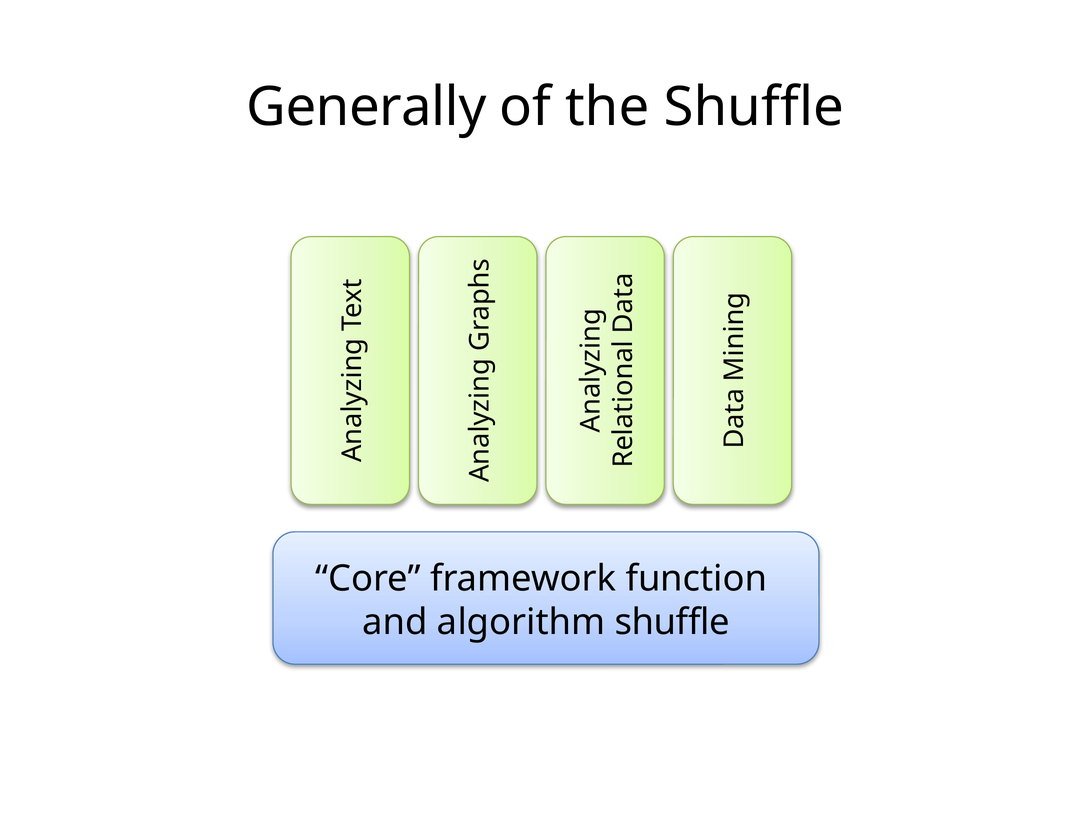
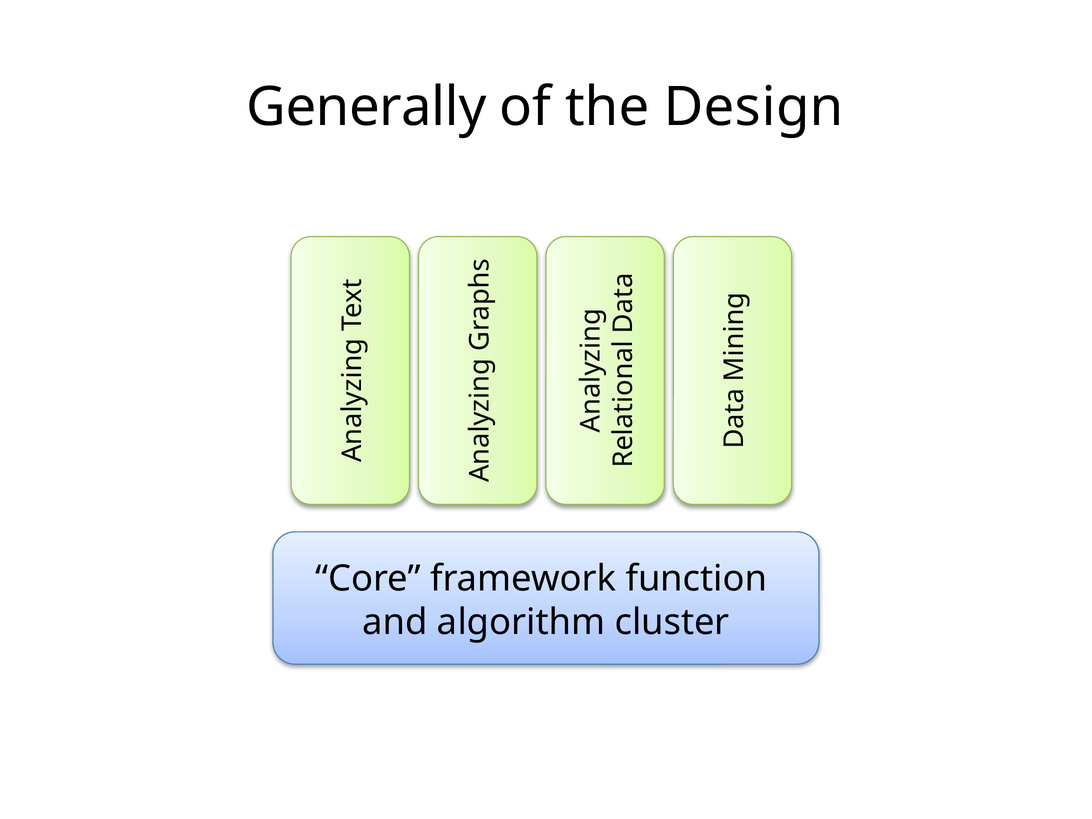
the Shuffle: Shuffle -> Design (754, 107)
algorithm shuffle: shuffle -> cluster (672, 622)
